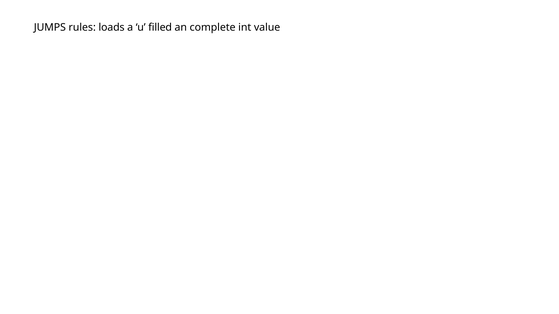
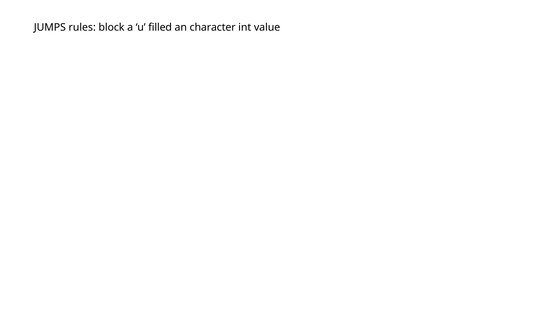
loads: loads -> block (112, 27)
complete: complete -> character (213, 27)
